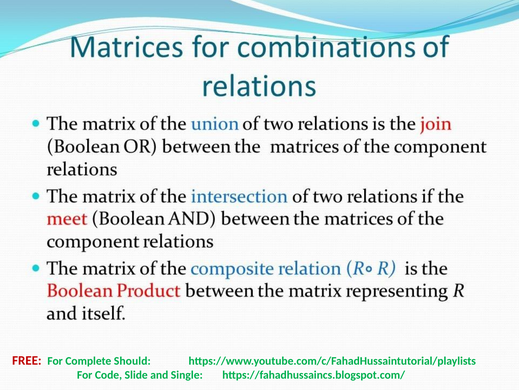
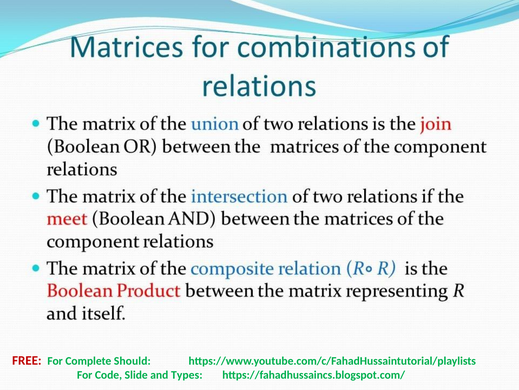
Single: Single -> Types (187, 374)
